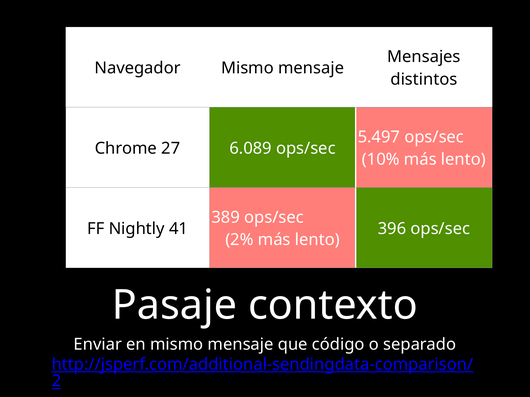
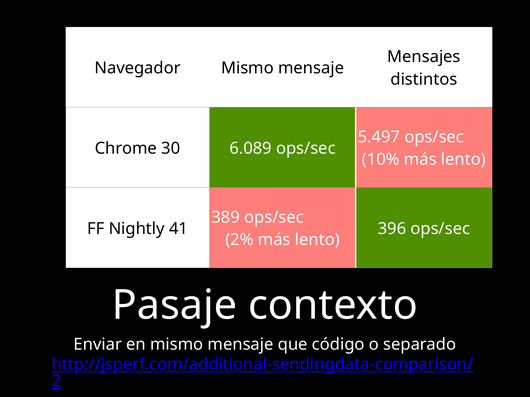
27: 27 -> 30 (171, 148)
